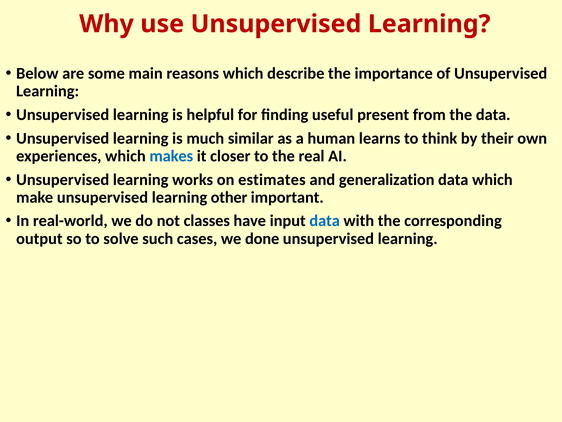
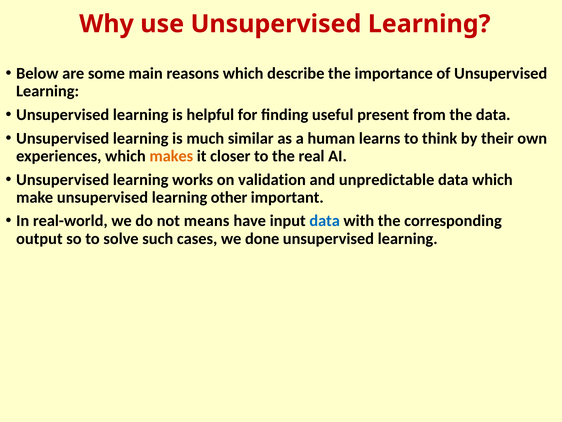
makes colour: blue -> orange (171, 156)
estimates: estimates -> validation (272, 179)
generalization: generalization -> unpredictable (387, 179)
classes: classes -> means (207, 221)
